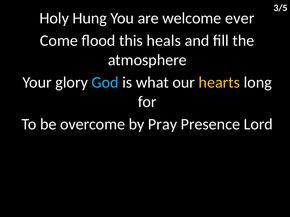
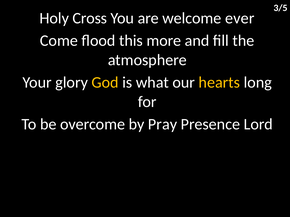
Hung: Hung -> Cross (90, 18)
heals: heals -> more (164, 41)
God colour: light blue -> yellow (105, 83)
